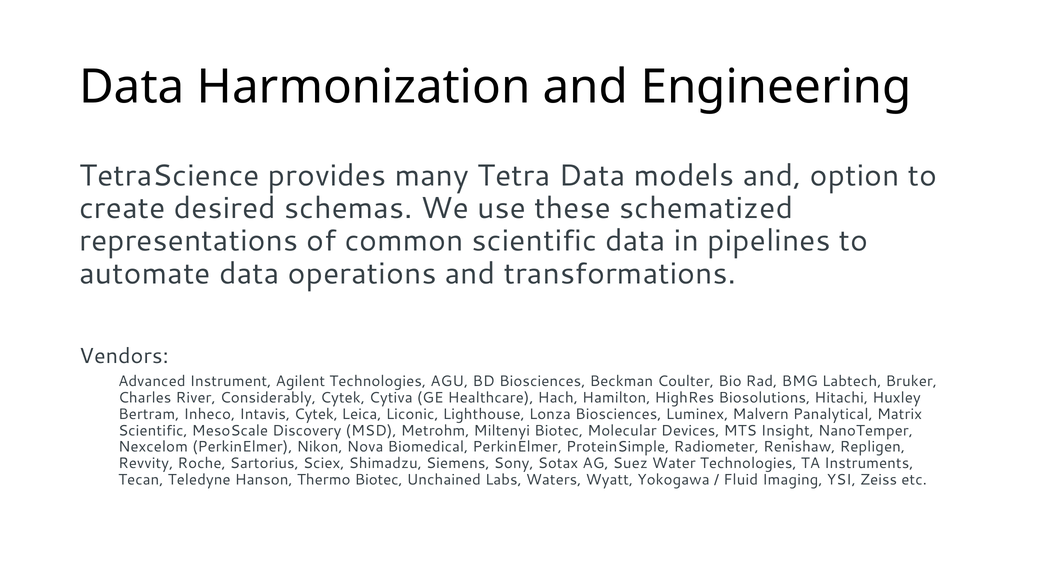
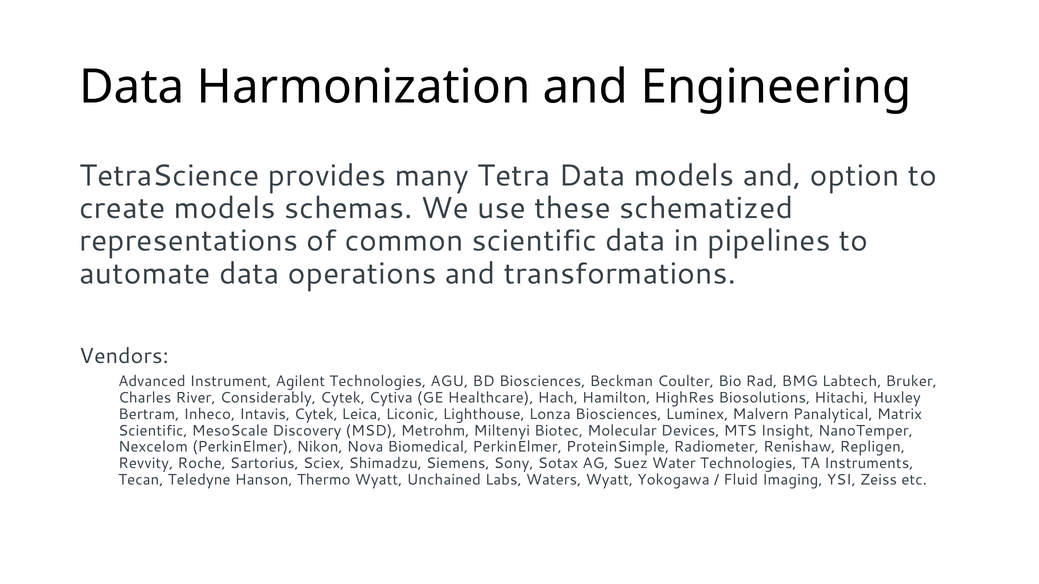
create desired: desired -> models (225, 208)
Thermo Biotec: Biotec -> Wyatt (379, 480)
